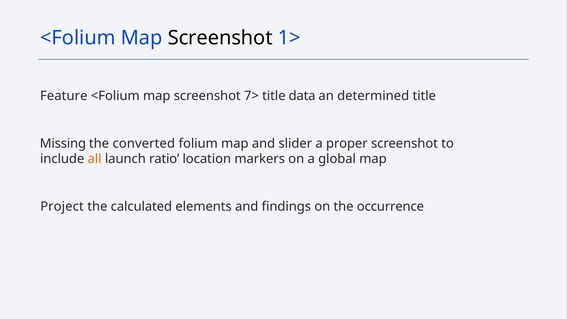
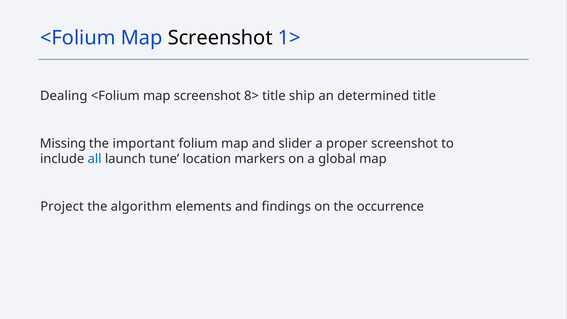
Feature: Feature -> Dealing (64, 96)
7>: 7> -> 8> (251, 96)
data: data -> ship (302, 96)
converted: converted -> important (144, 143)
all colour: orange -> blue (95, 159)
ratio: ratio -> tune (164, 159)
calculated: calculated -> algorithm (141, 207)
